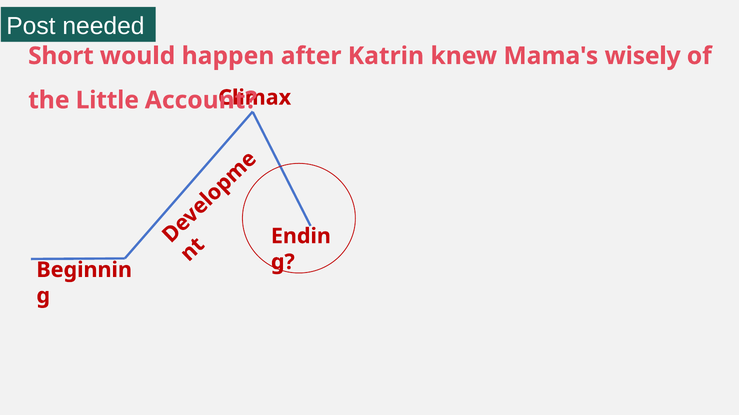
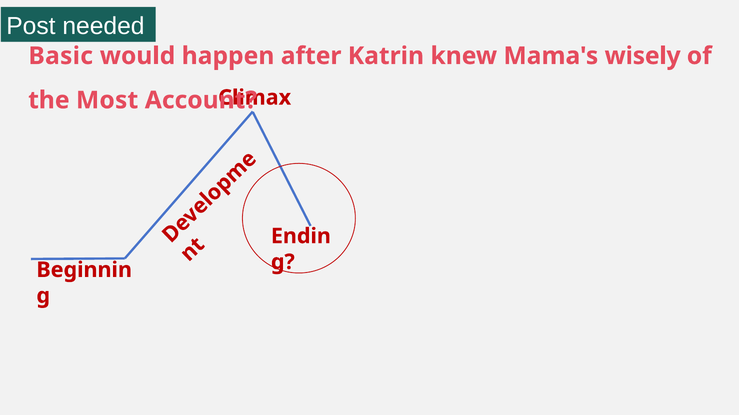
Short: Short -> Basic (61, 56)
Little: Little -> Most (107, 100)
